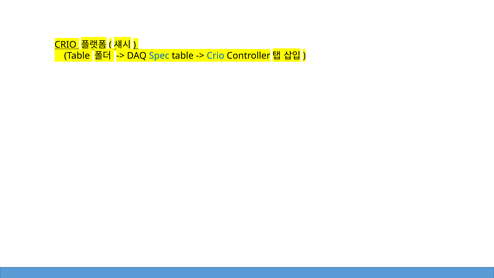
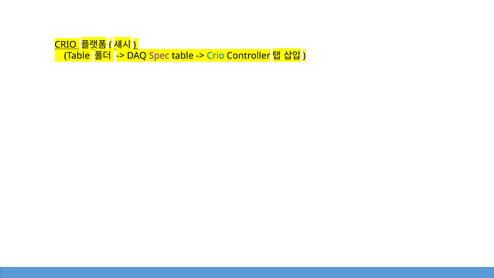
Spec colour: blue -> purple (159, 56)
